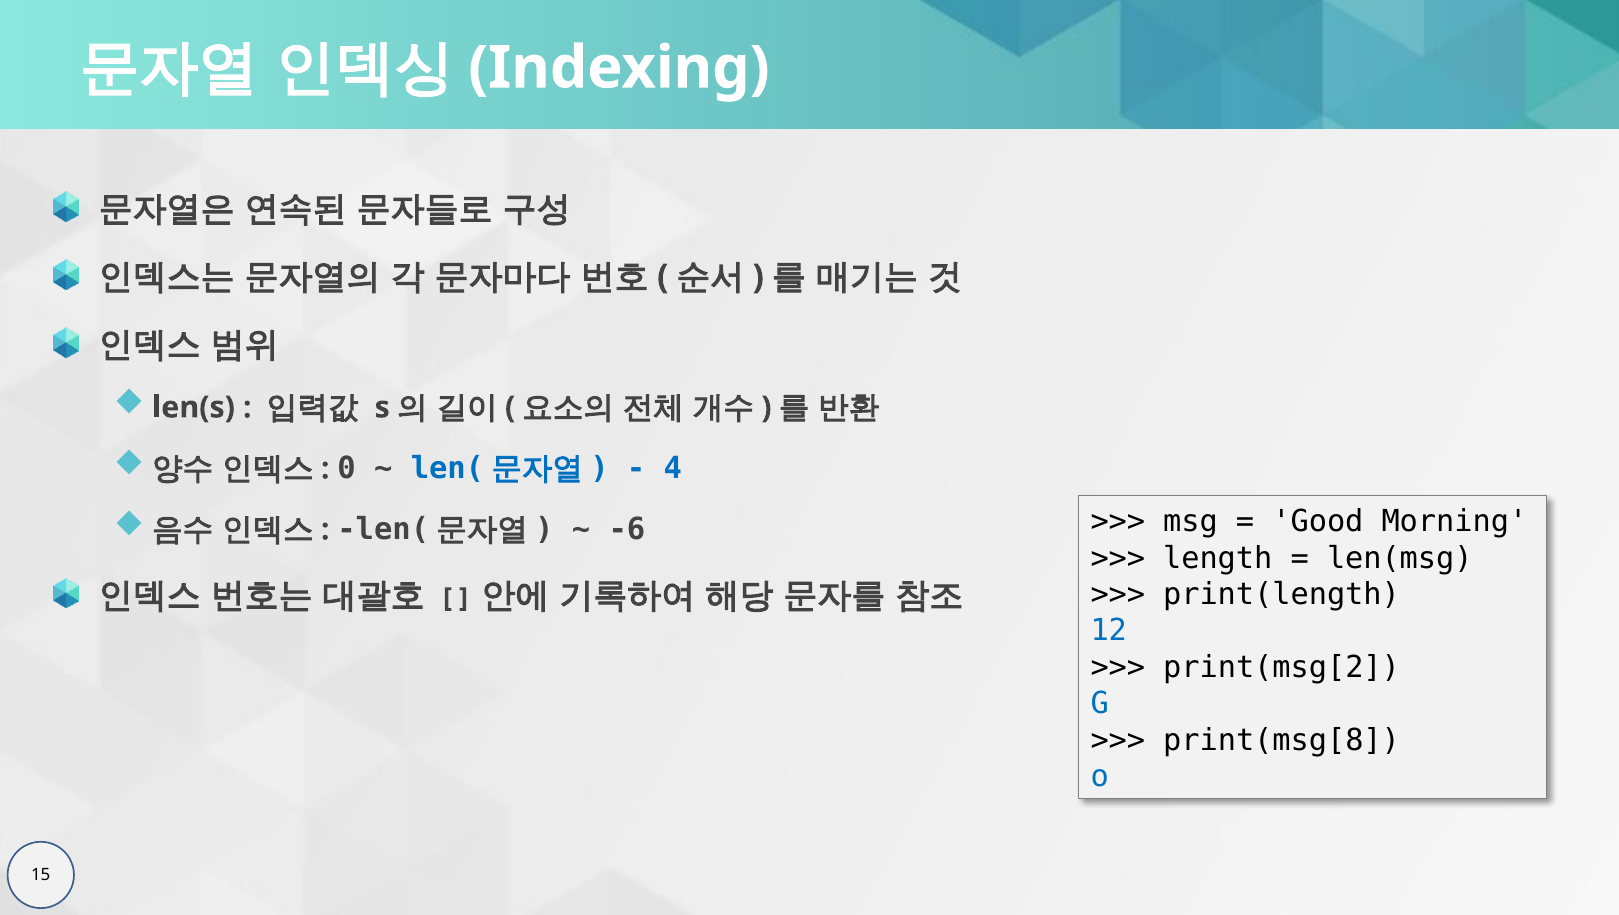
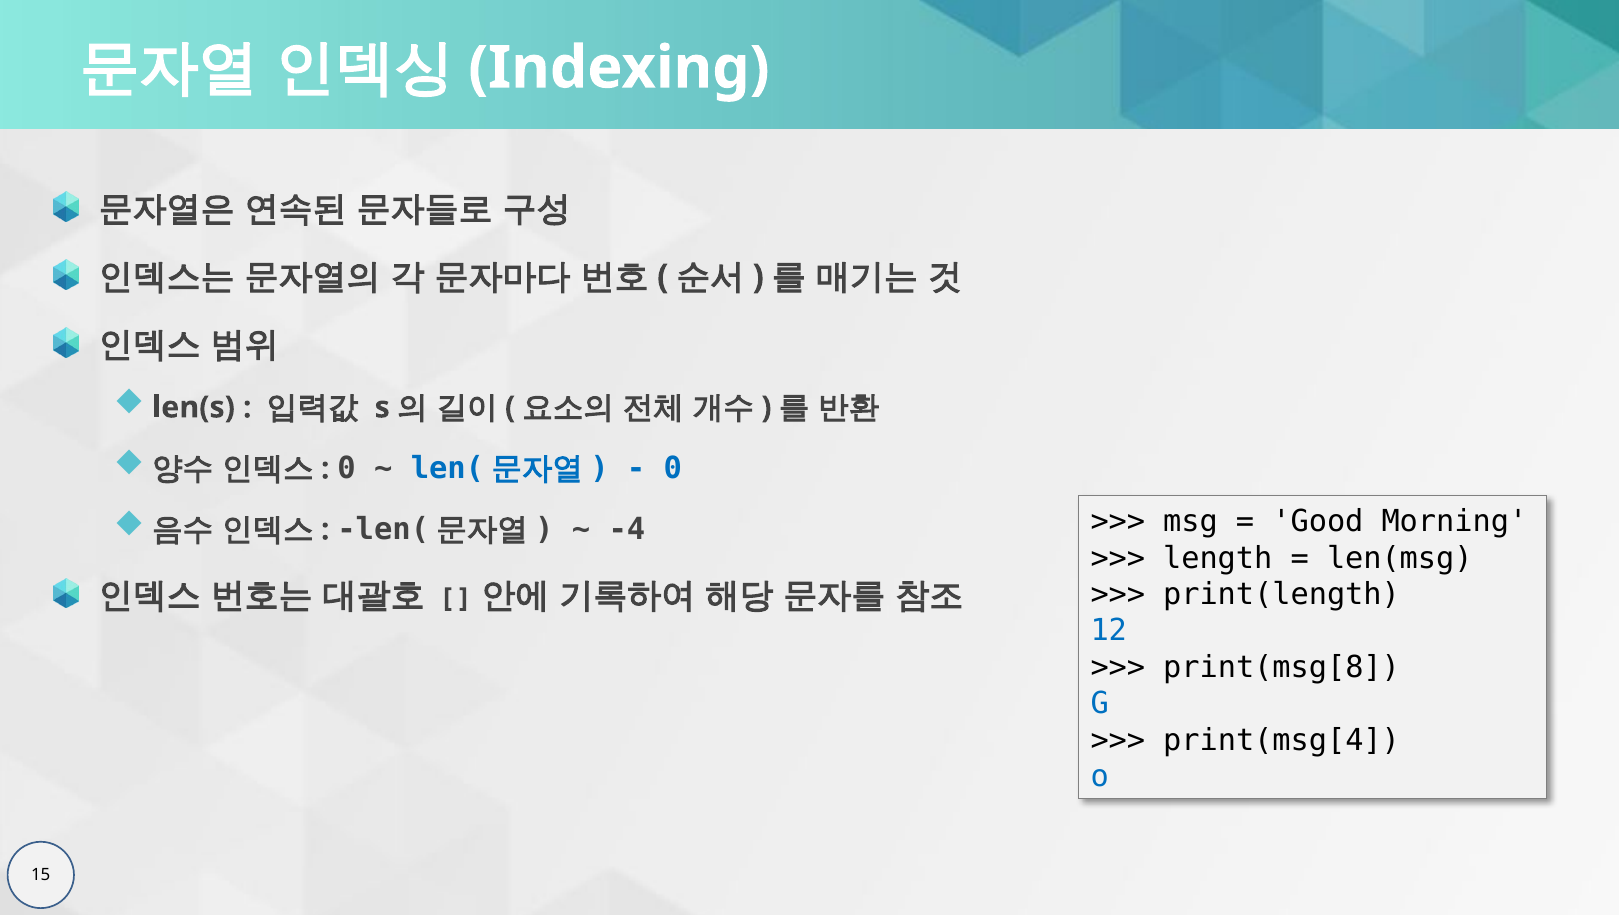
4: 4 -> 0 (673, 468)
-6: -6 -> -4 (627, 529)
print(msg[2: print(msg[2 -> print(msg[8 (1282, 667)
print(msg[8: print(msg[8 -> print(msg[4 (1282, 740)
